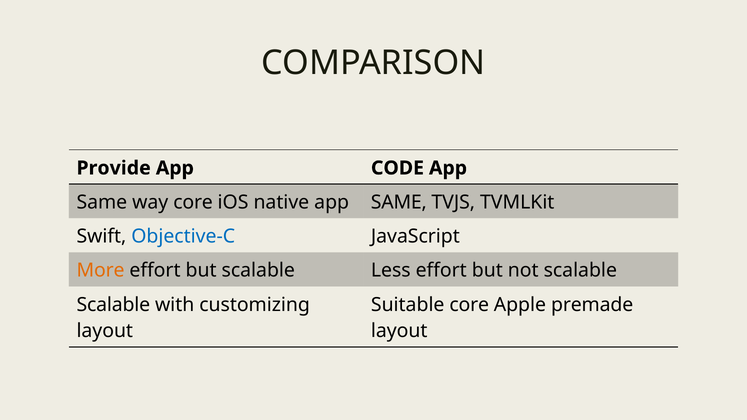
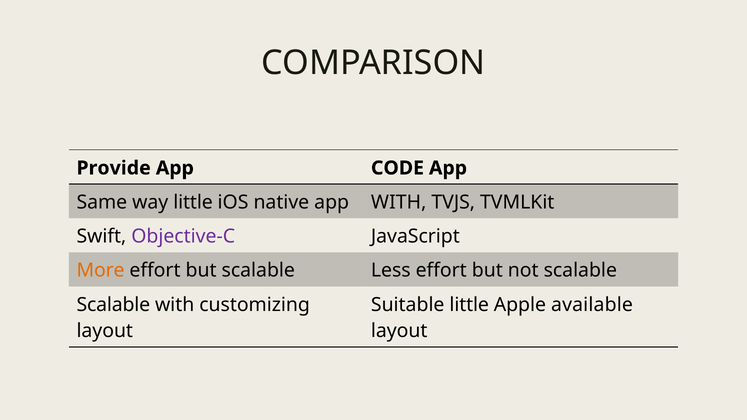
way core: core -> little (193, 202)
native app SAME: SAME -> WITH (399, 202)
Objective-C colour: blue -> purple (183, 236)
Suitable core: core -> little (469, 305)
premade: premade -> available (592, 305)
